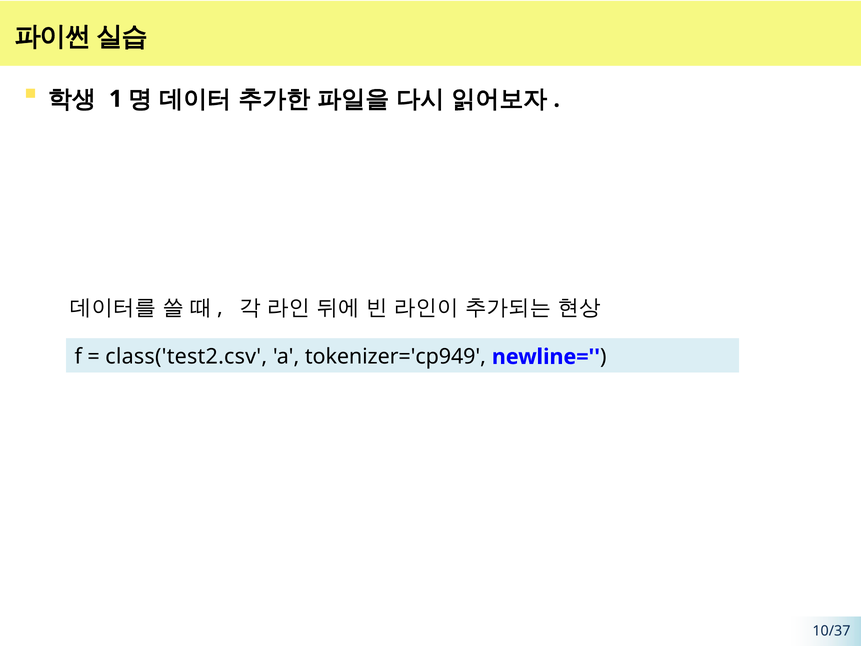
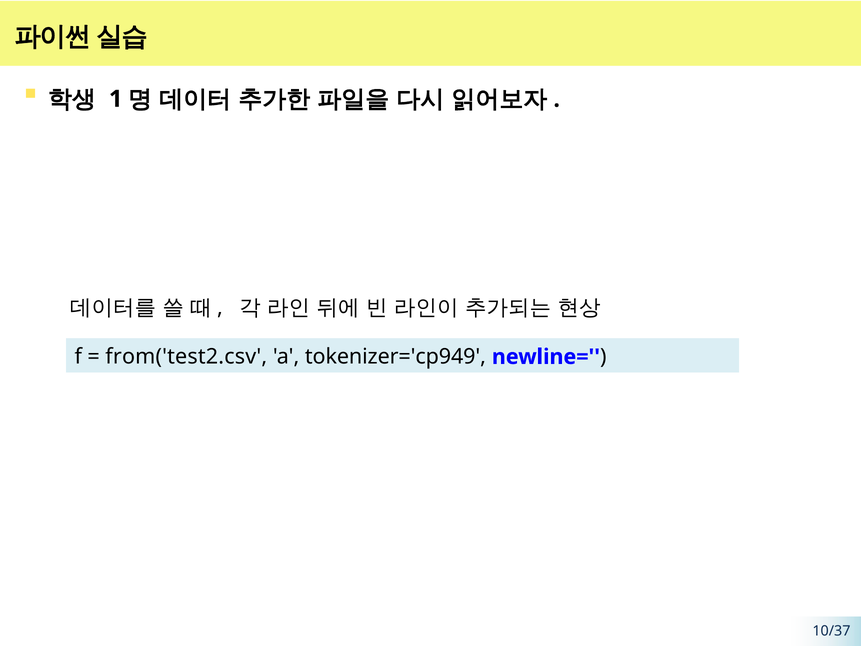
class('test2.csv: class('test2.csv -> from('test2.csv (186, 357)
